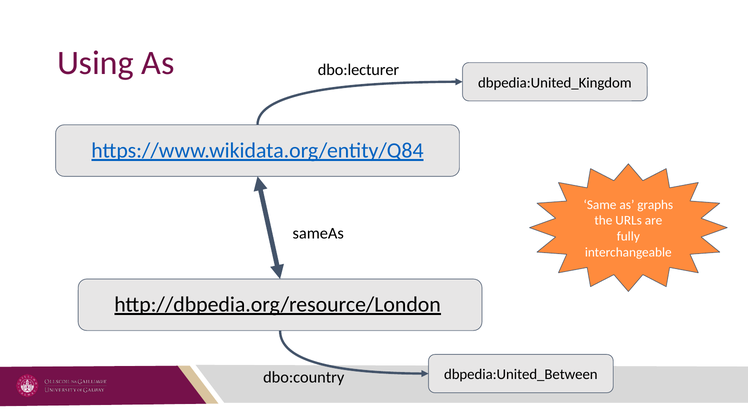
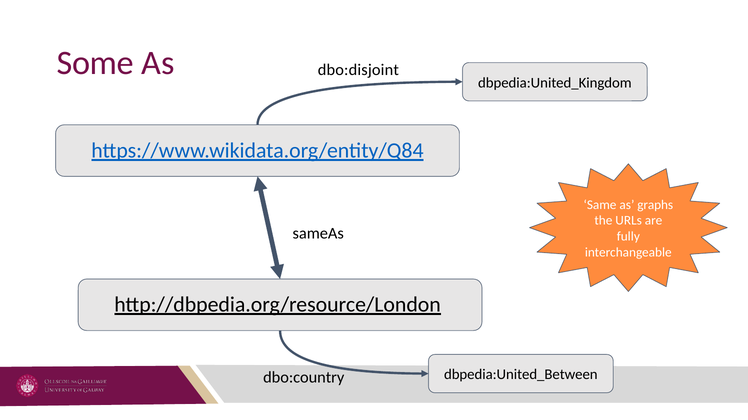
Using: Using -> Some (95, 63)
dbo:lecturer: dbo:lecturer -> dbo:disjoint (358, 70)
